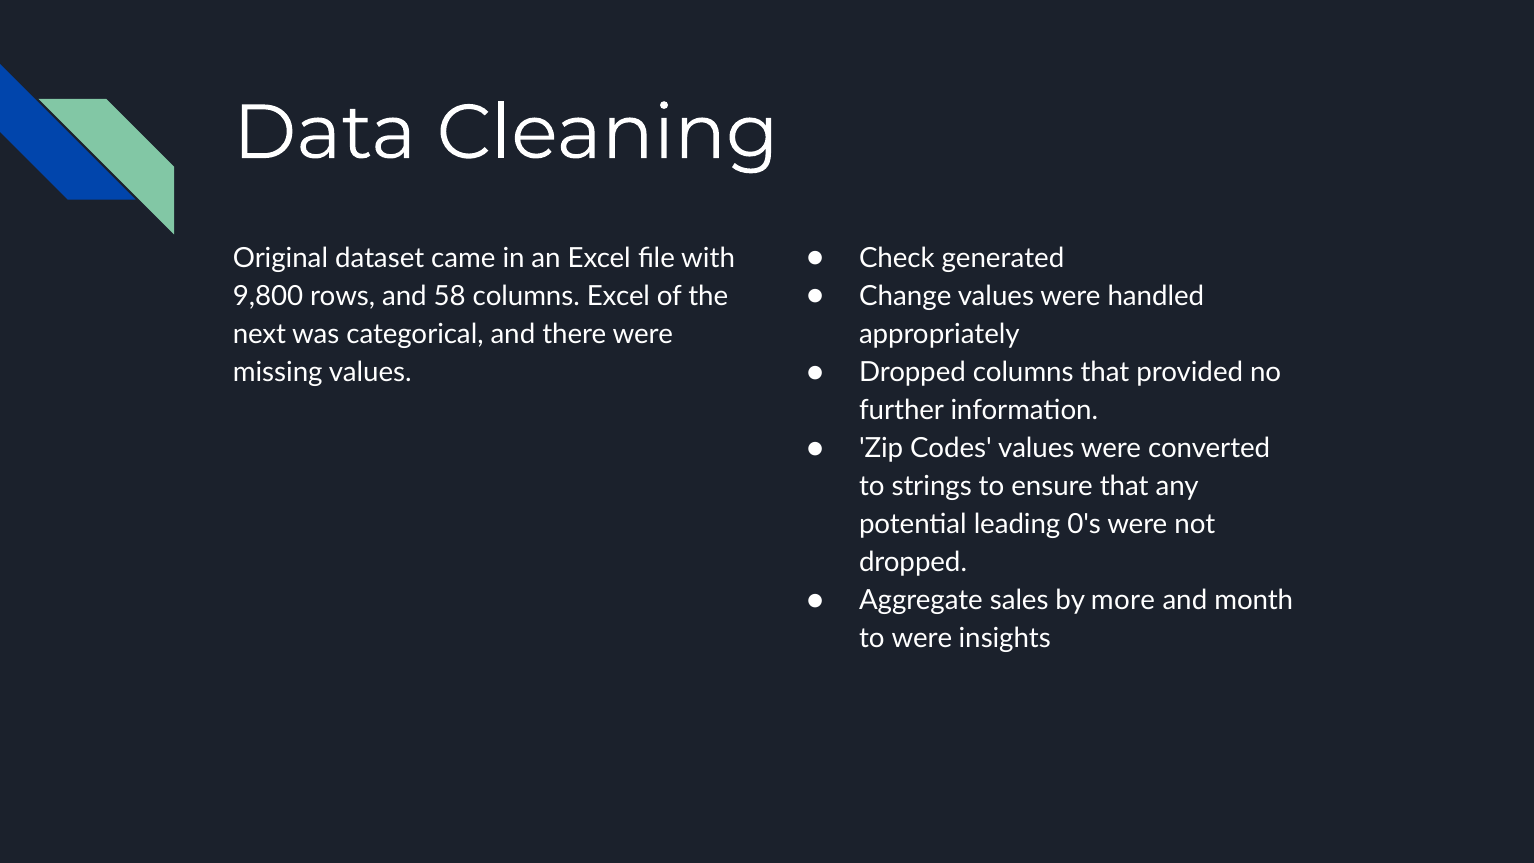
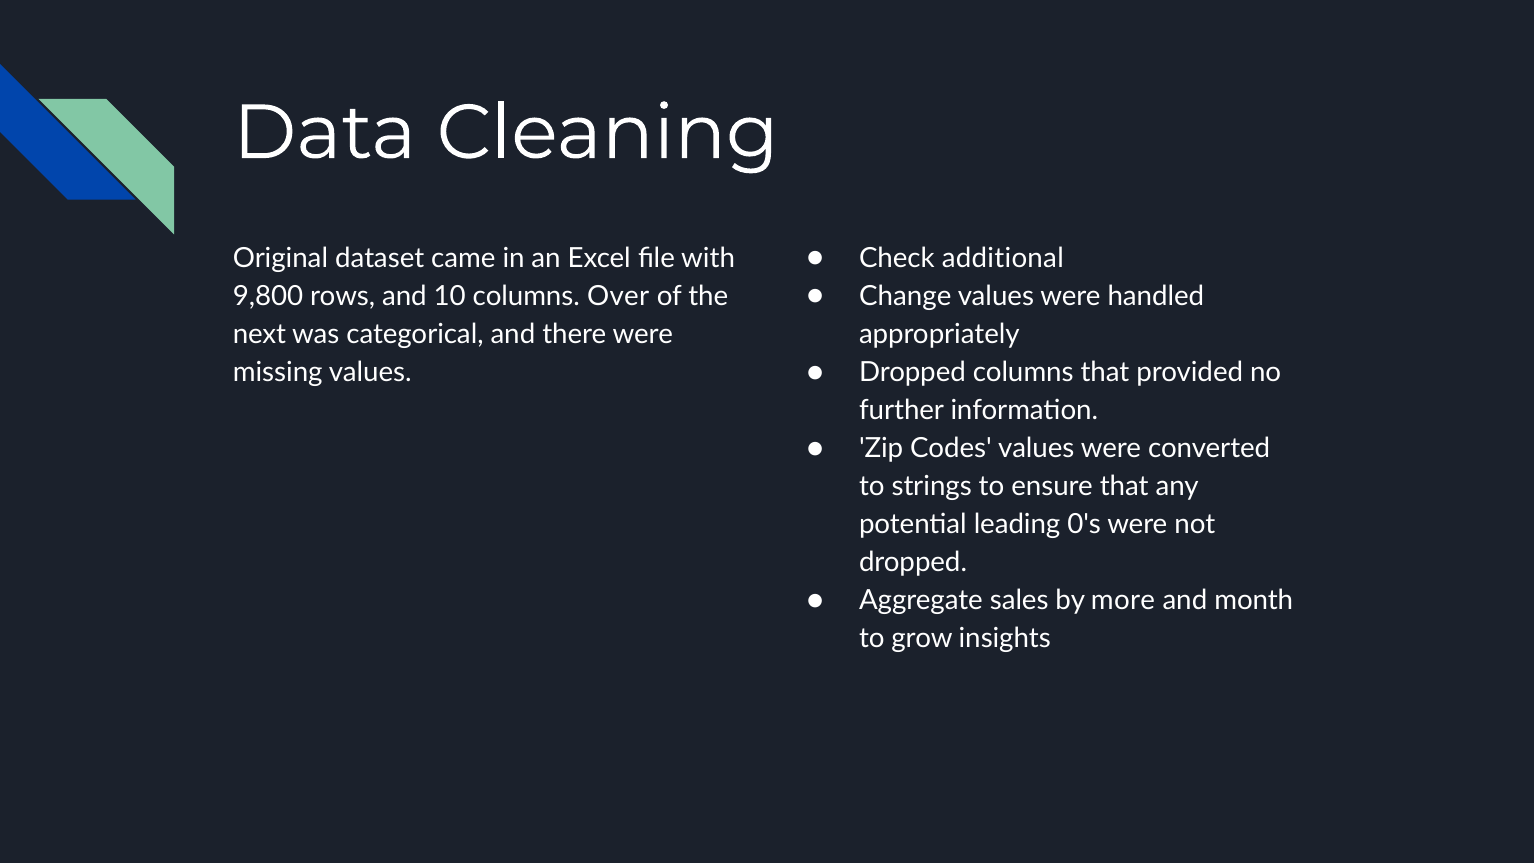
generated: generated -> additional (1003, 258)
58: 58 -> 10 (450, 296)
columns Excel: Excel -> Over (618, 296)
to were: were -> grow (922, 639)
